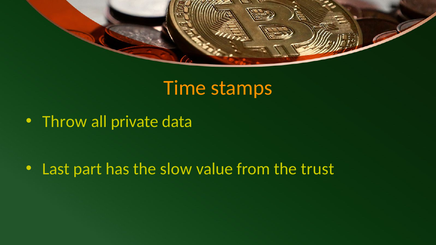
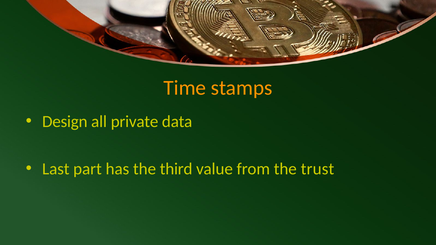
Throw: Throw -> Design (65, 122)
slow: slow -> third (176, 169)
